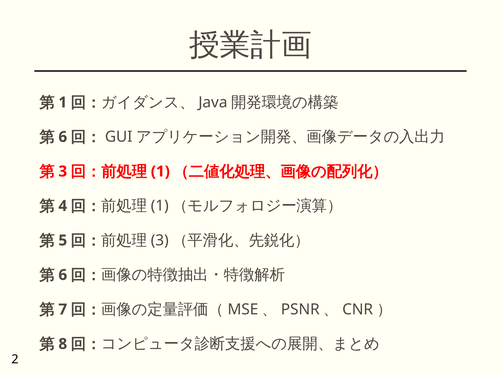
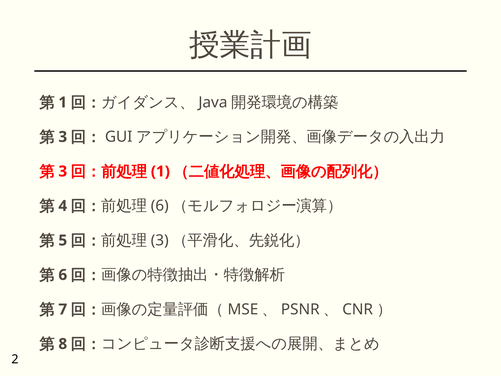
6: 6 -> 3 (63, 137)
1: 1 -> 6 (160, 206)
